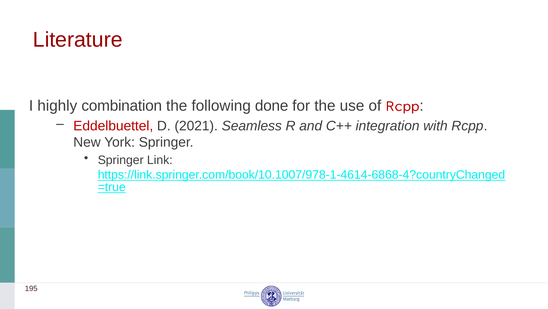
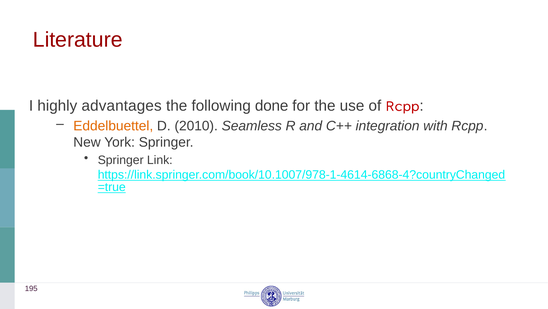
combination: combination -> advantages (122, 106)
Eddelbuettel colour: red -> orange (113, 126)
2021: 2021 -> 2010 (196, 126)
